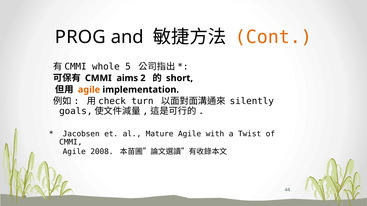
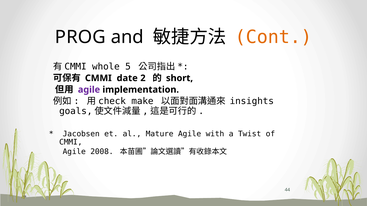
aims: aims -> date (127, 78)
agile colour: orange -> purple (89, 90)
turn: turn -> make (142, 101)
silently: silently -> insights (252, 101)
